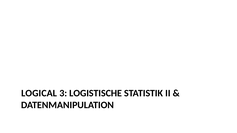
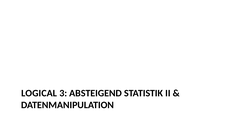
LOGISTISCHE: LOGISTISCHE -> ABSTEIGEND (96, 93)
